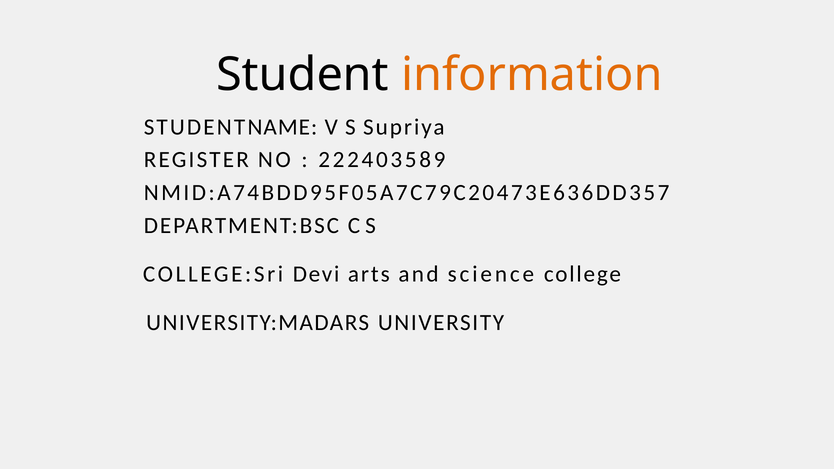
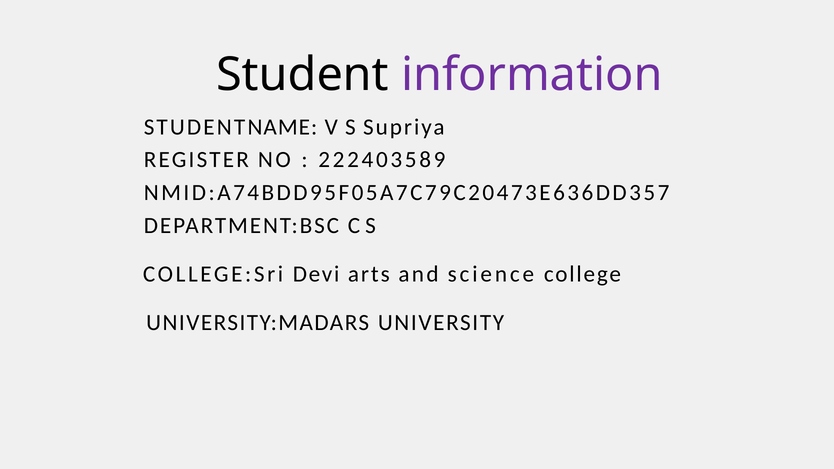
information colour: orange -> purple (532, 75)
